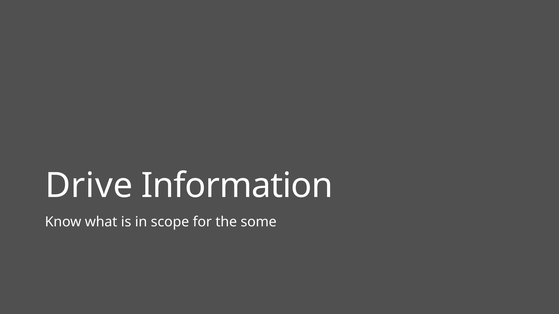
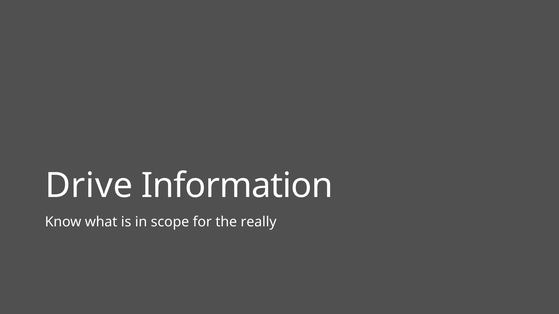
some: some -> really (259, 222)
